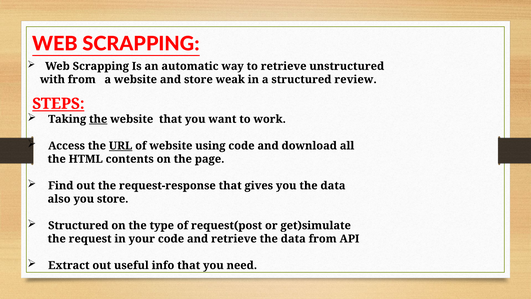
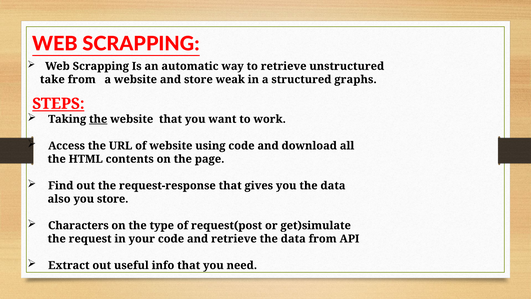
with: with -> take (52, 79)
review: review -> graphs (356, 79)
URL underline: present -> none (121, 146)
Structured: Structured -> Characters (78, 225)
